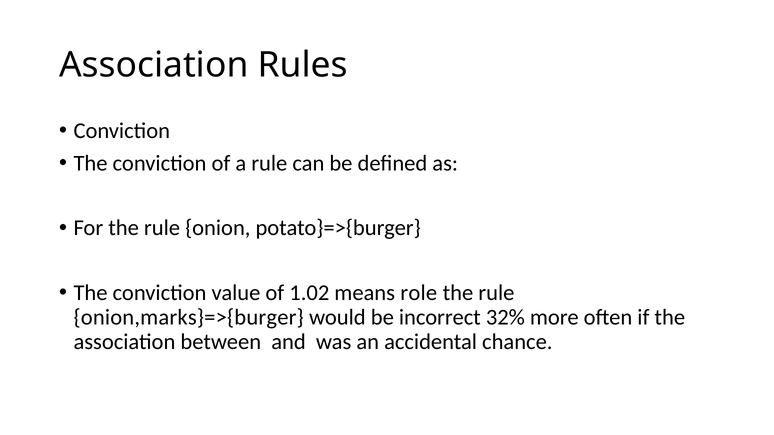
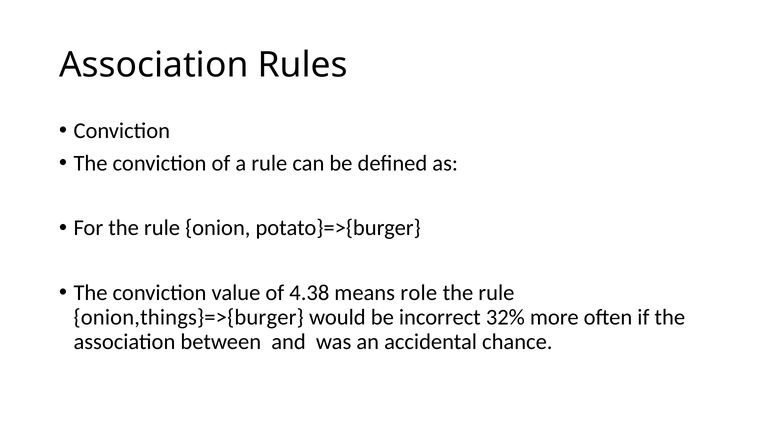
1.02: 1.02 -> 4.38 (309, 293)
onion,marks}=>{burger: onion,marks}=>{burger -> onion,things}=>{burger (189, 318)
